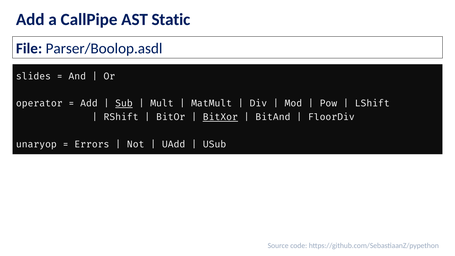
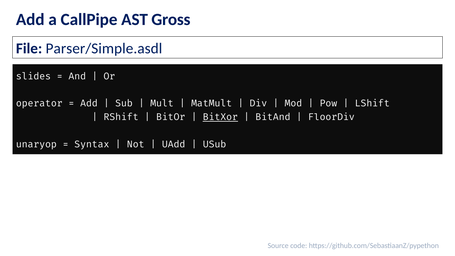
Static: Static -> Gross (171, 20)
Parser/Boolop.asdl: Parser/Boolop.asdl -> Parser/Simple.asdl (104, 48)
Sub underline: present -> none (124, 104)
Errors: Errors -> Syntax (92, 144)
